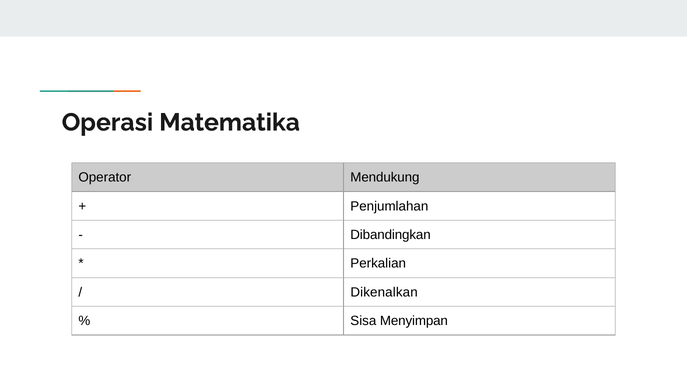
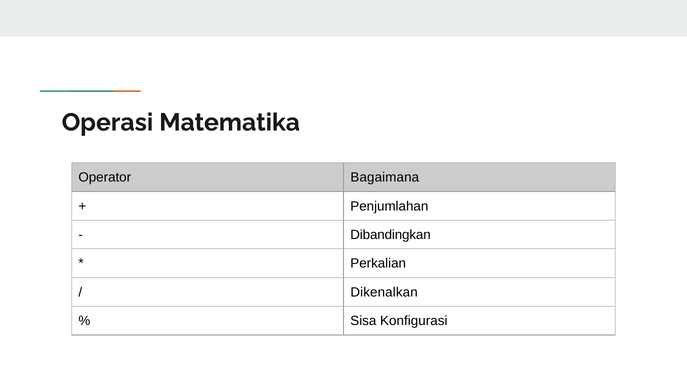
Mendukung: Mendukung -> Bagaimana (385, 178)
Menyimpan: Menyimpan -> Konfigurasi (414, 321)
